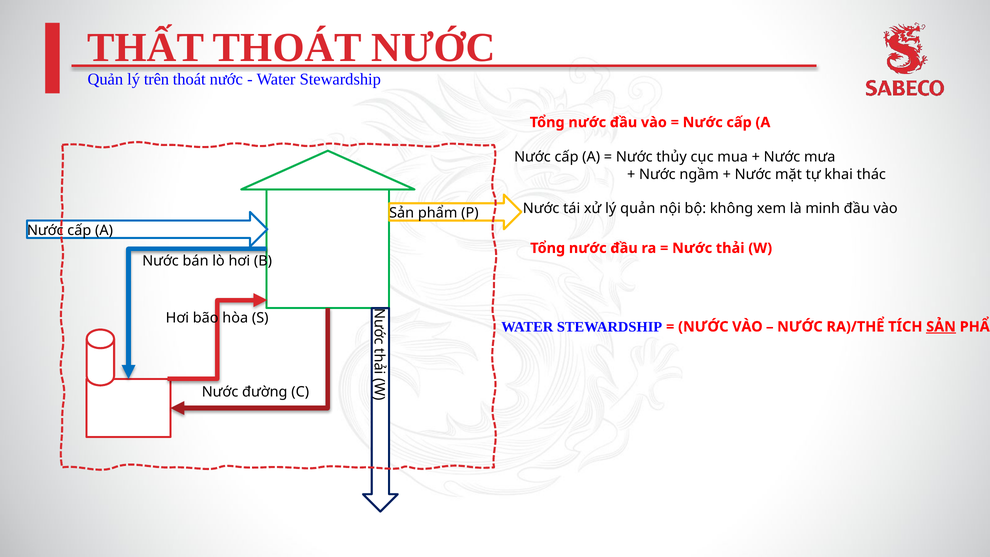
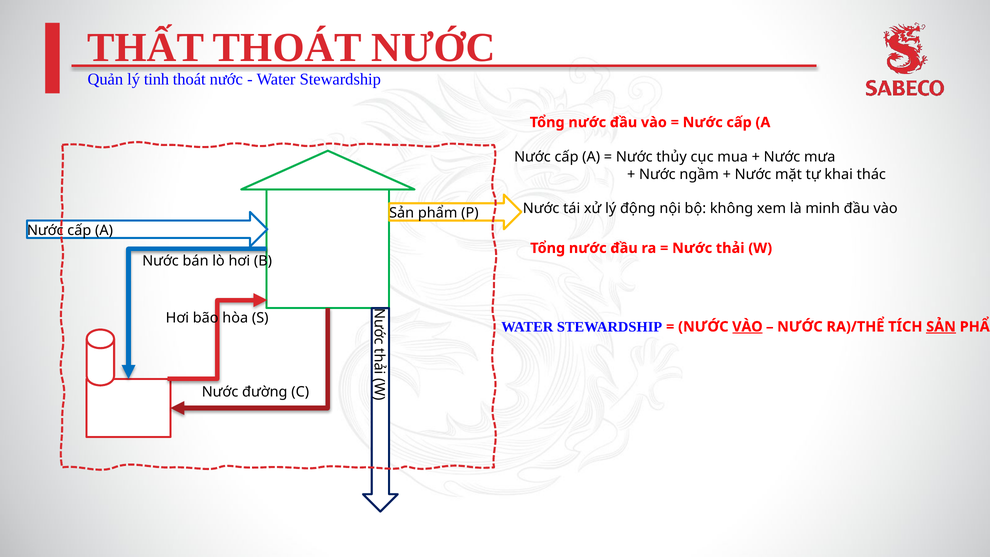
trên: trên -> tinh (157, 80)
lý quản: quản -> động (638, 209)
VÀO underline: none -> present (747, 327)
